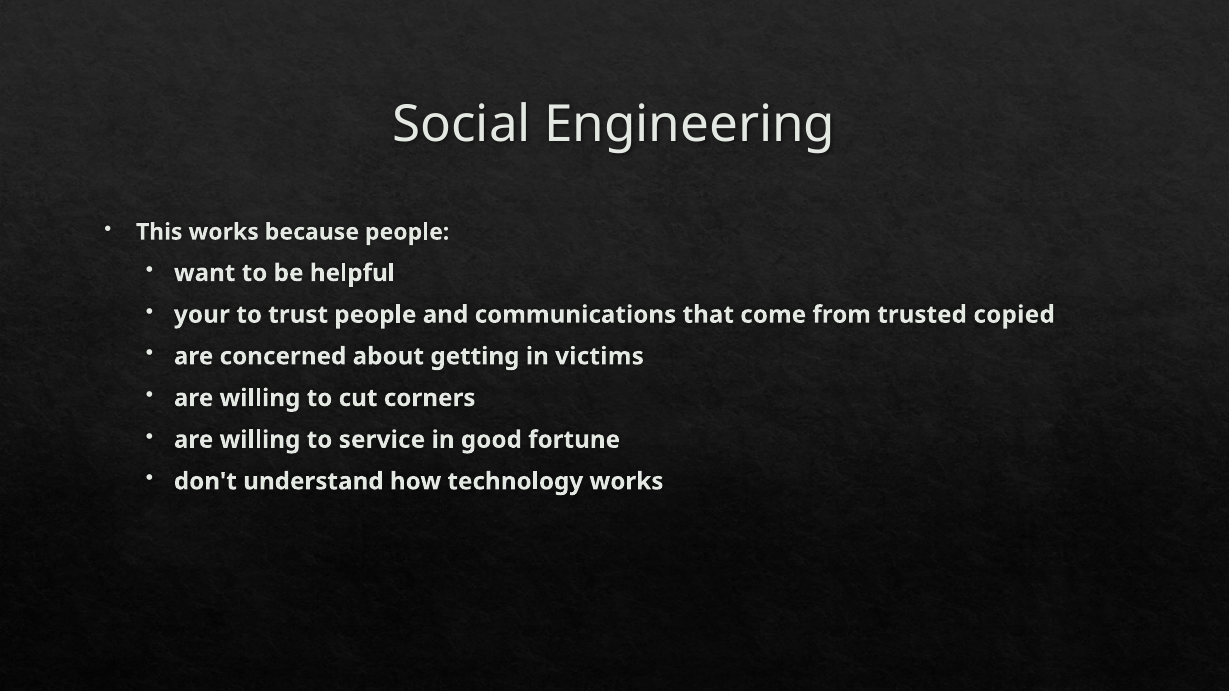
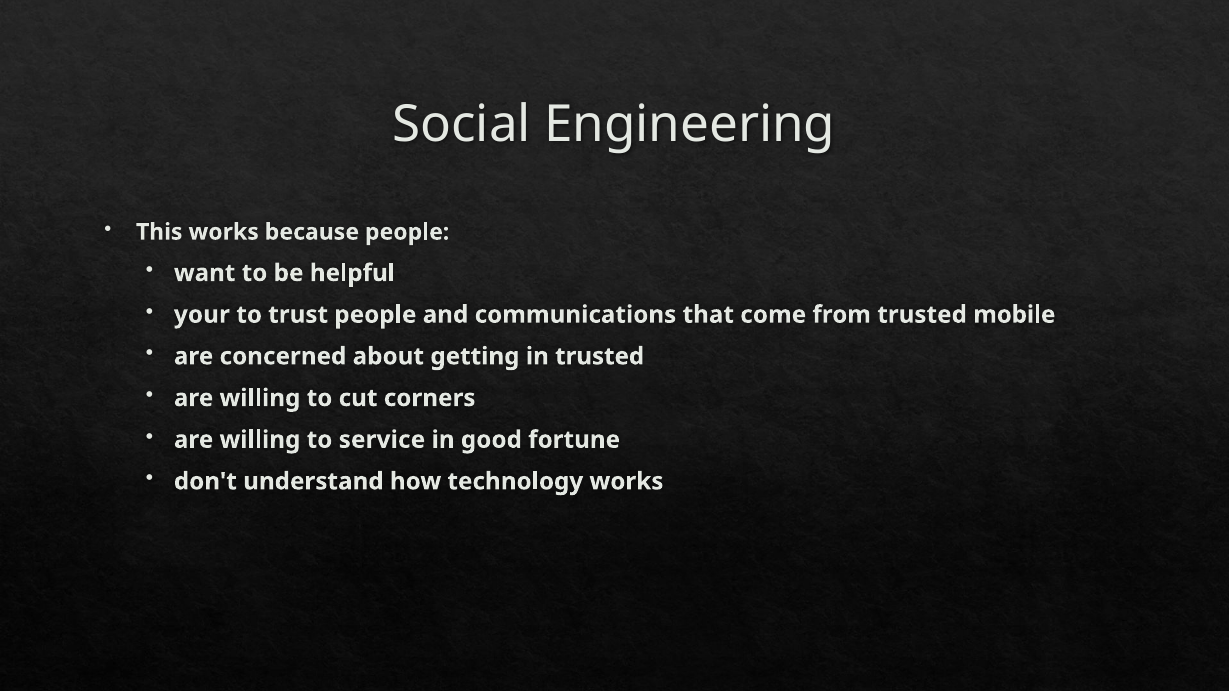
copied: copied -> mobile (1014, 315)
in victims: victims -> trusted (600, 357)
